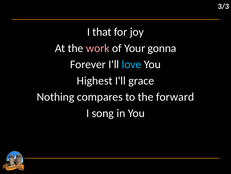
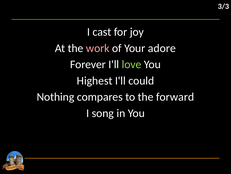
that: that -> cast (102, 32)
gonna: gonna -> adore (162, 48)
love colour: light blue -> light green (132, 64)
grace: grace -> could (141, 80)
